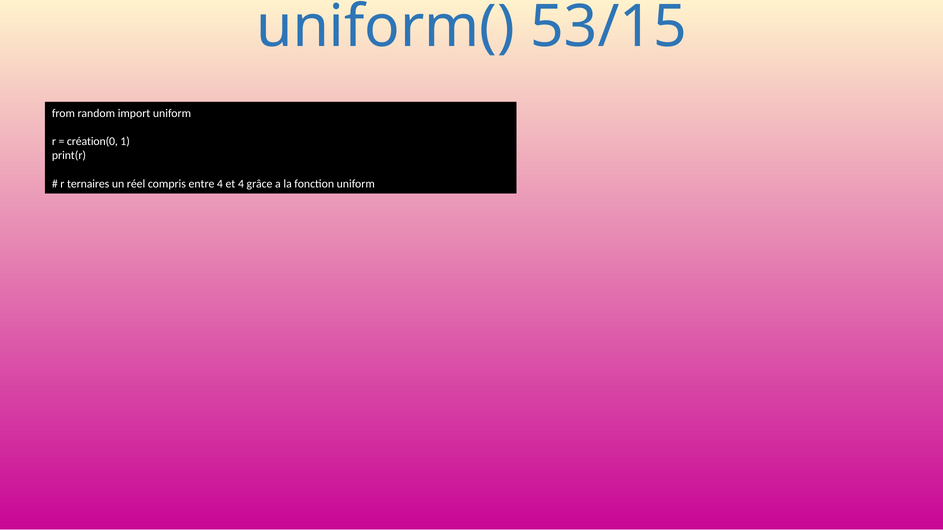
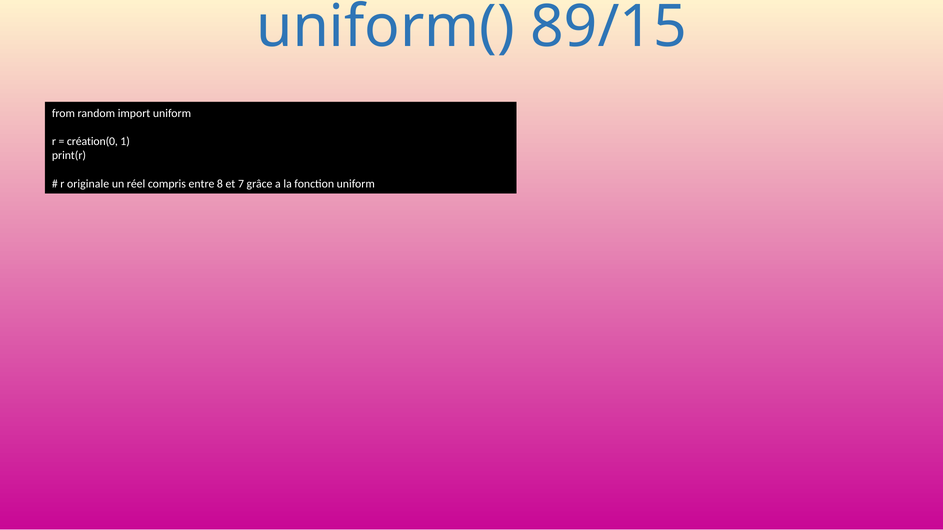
53/15: 53/15 -> 89/15 (609, 27)
ternaires: ternaires -> originale (88, 184)
entre 4: 4 -> 8 (220, 184)
et 4: 4 -> 7 (241, 184)
